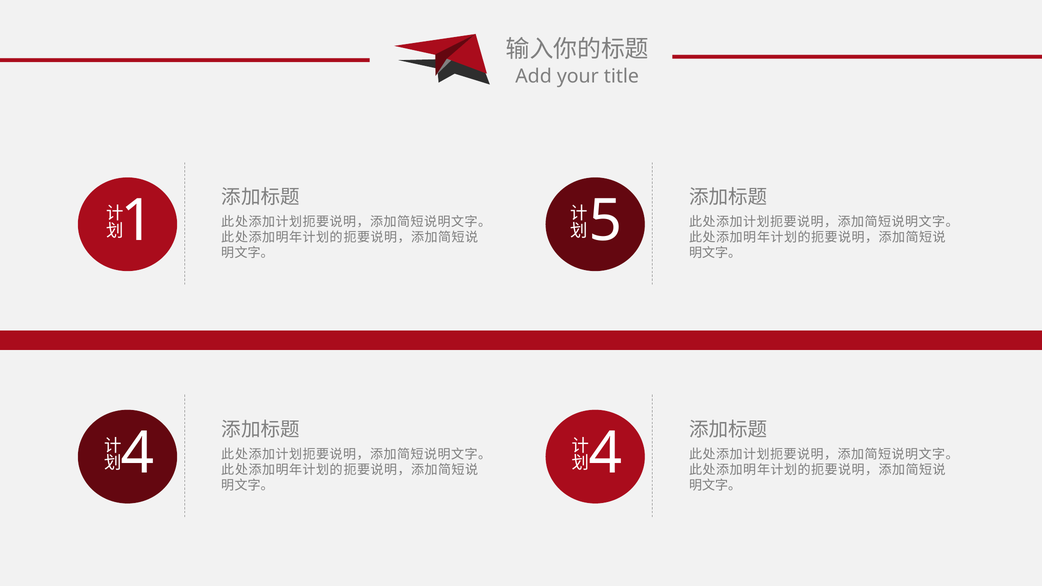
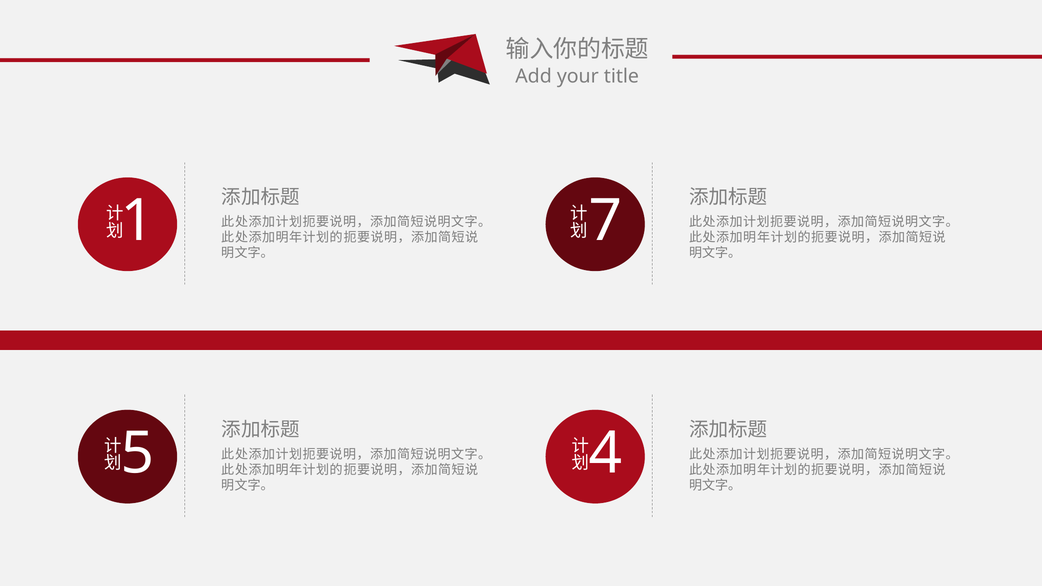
5: 5 -> 7 (605, 221)
4: 4 -> 5 (138, 454)
